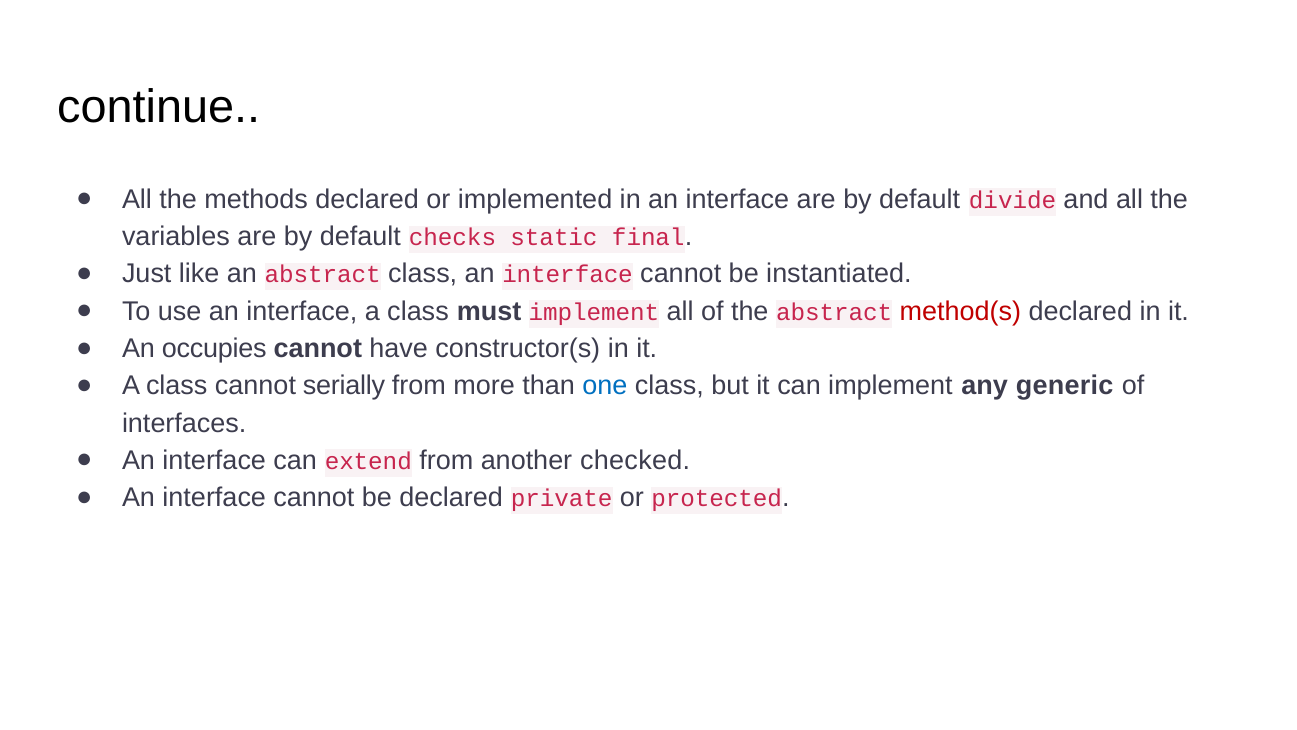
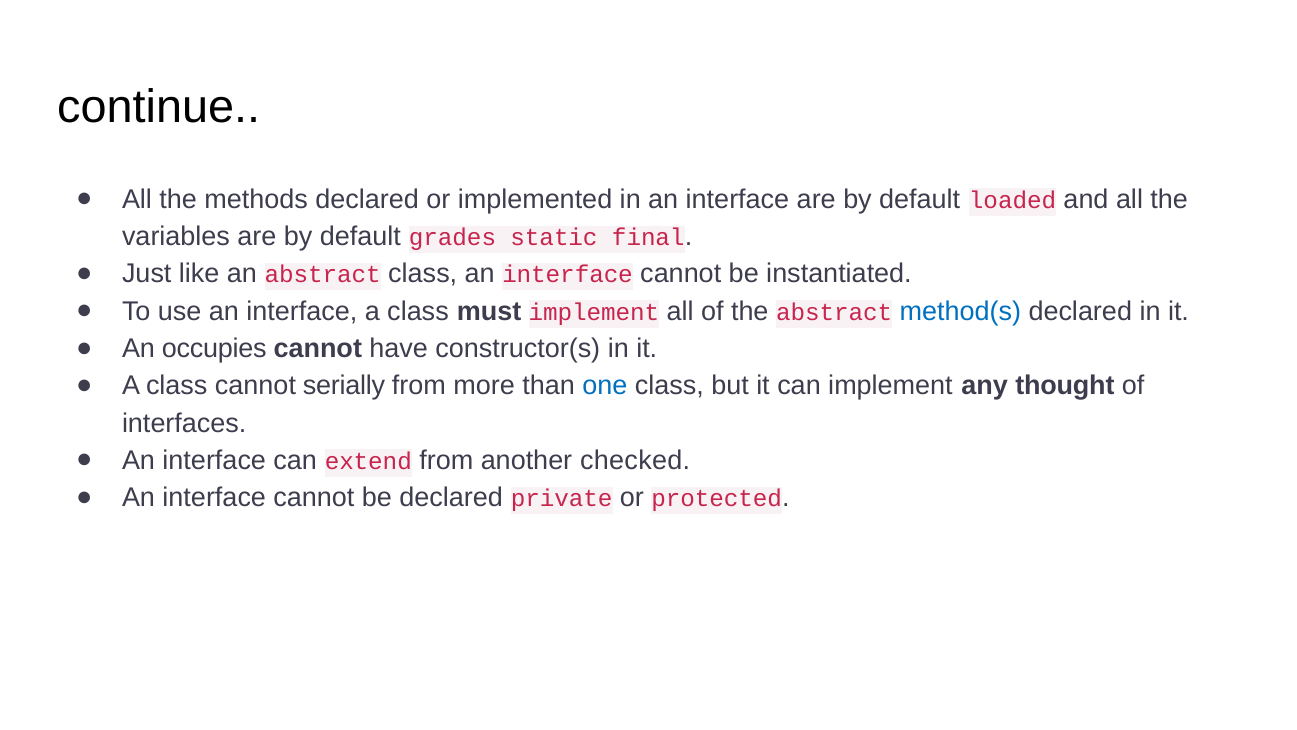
divide: divide -> loaded (1013, 200)
checks: checks -> grades (453, 238)
method(s colour: red -> blue (960, 311)
generic: generic -> thought (1065, 386)
